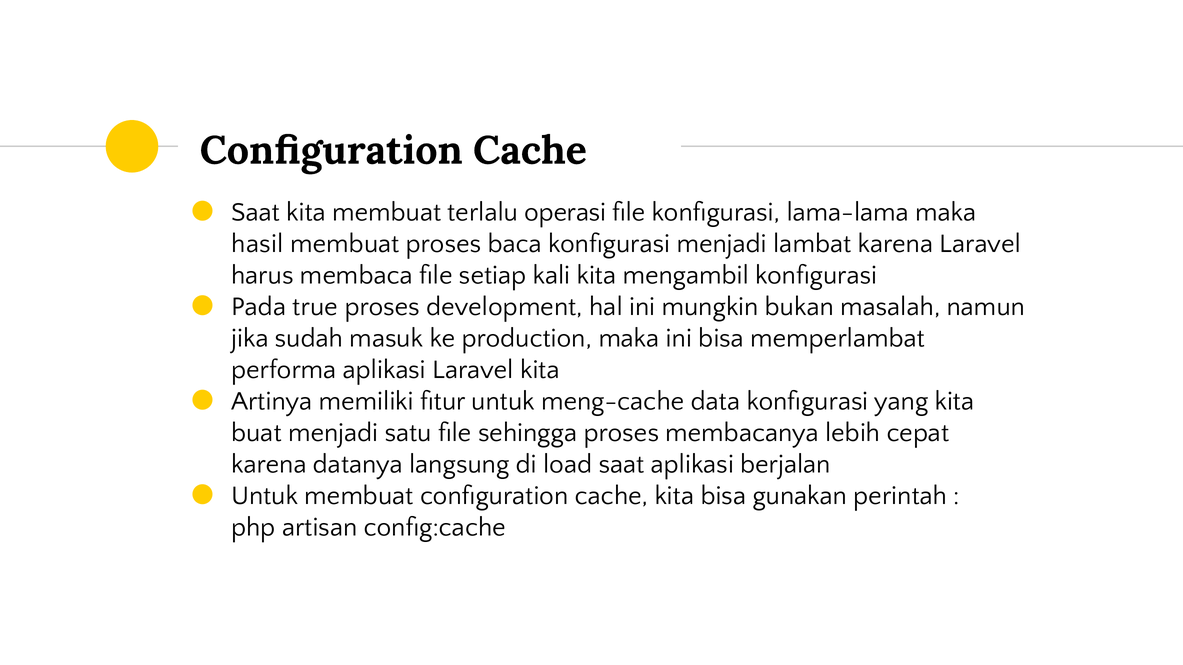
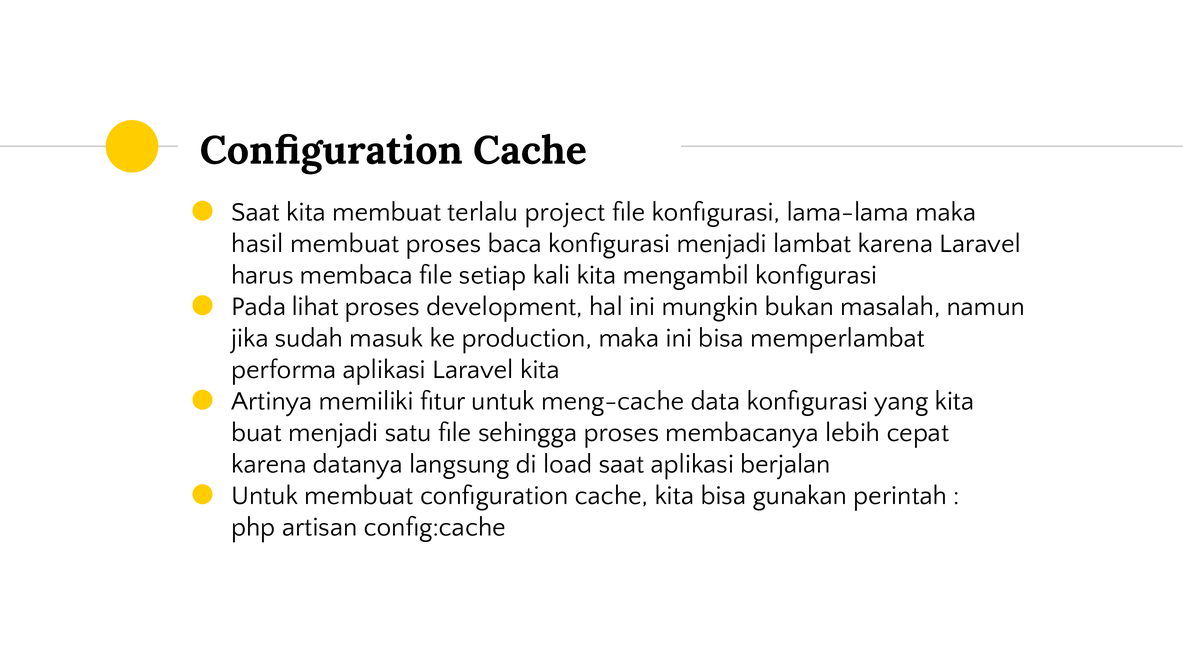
operasi: operasi -> project (565, 212)
true: true -> lihat (315, 307)
